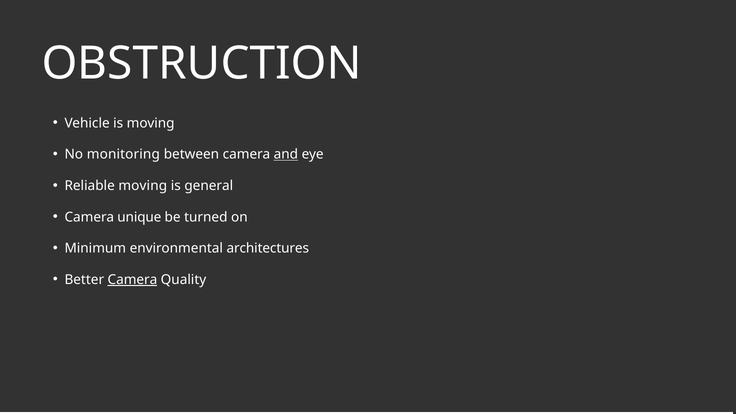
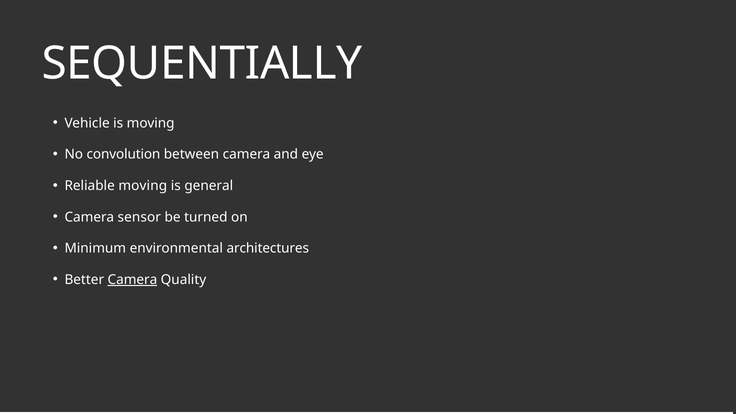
OBSTRUCTION: OBSTRUCTION -> SEQUENTIALLY (202, 63)
monitoring: monitoring -> convolution (123, 154)
and underline: present -> none (286, 154)
unique: unique -> sensor (139, 217)
